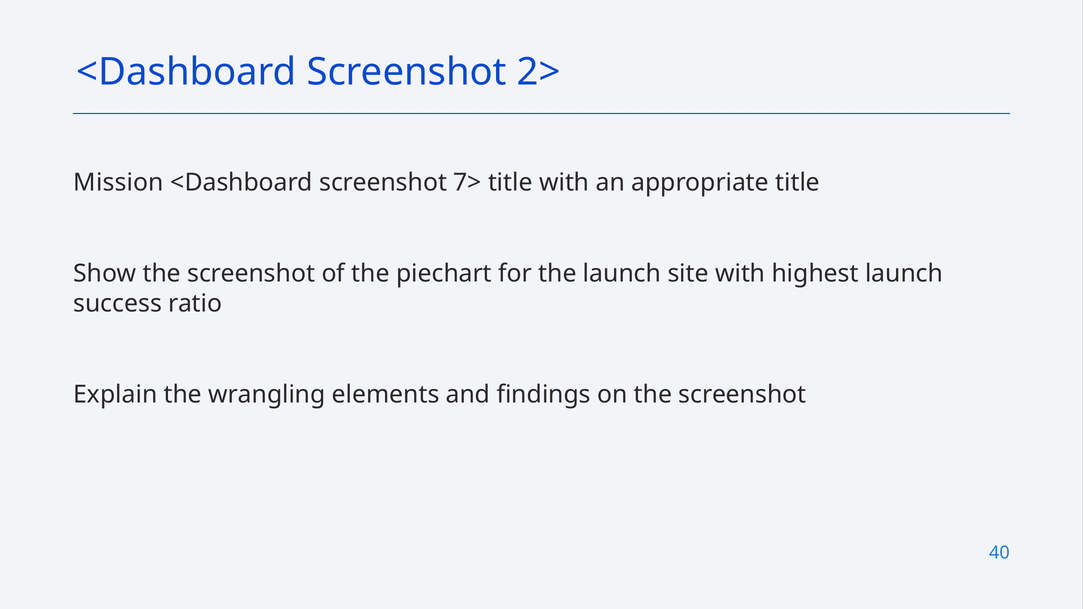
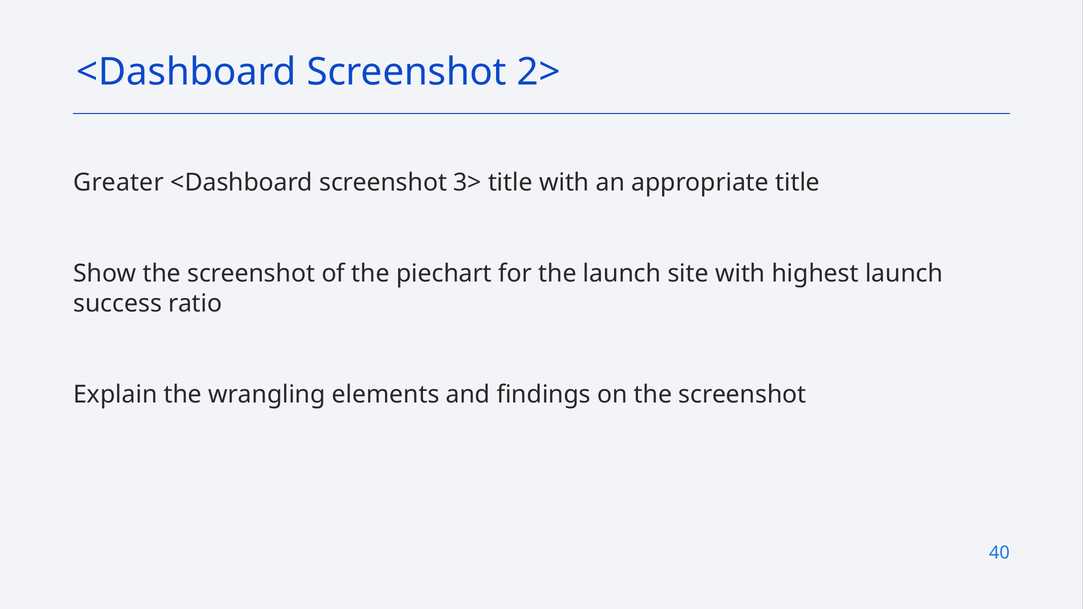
Mission: Mission -> Greater (119, 183)
7>: 7> -> 3> (467, 183)
